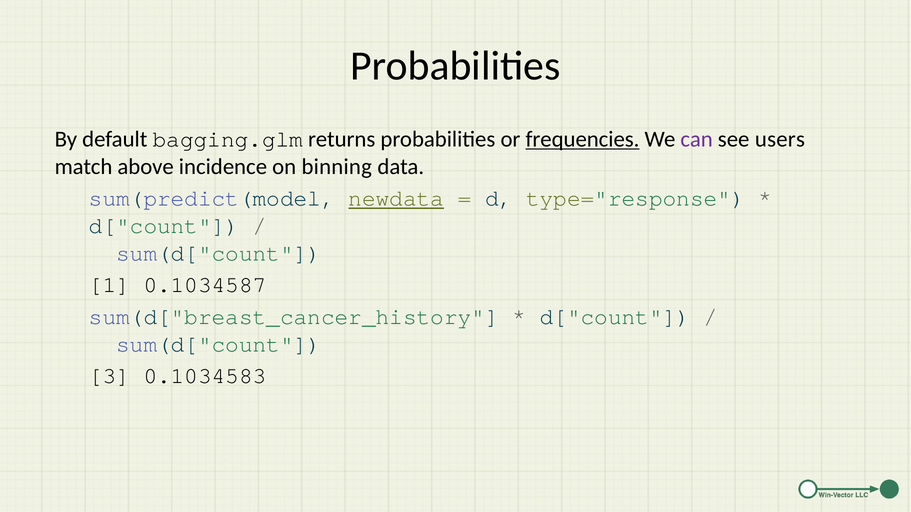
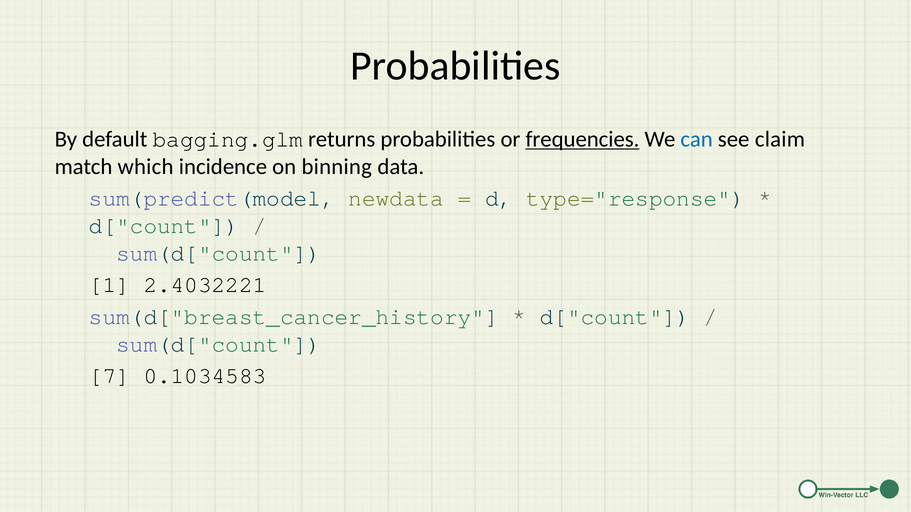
can colour: purple -> blue (697, 139)
users: users -> claim (780, 139)
above: above -> which (146, 167)
newdata underline: present -> none (396, 199)
0.1034587: 0.1034587 -> 2.4032221 (205, 285)
3: 3 -> 7 (109, 376)
